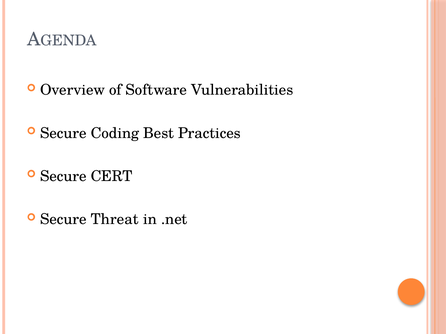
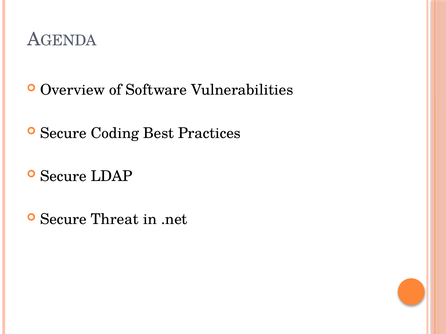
CERT: CERT -> LDAP (112, 176)
